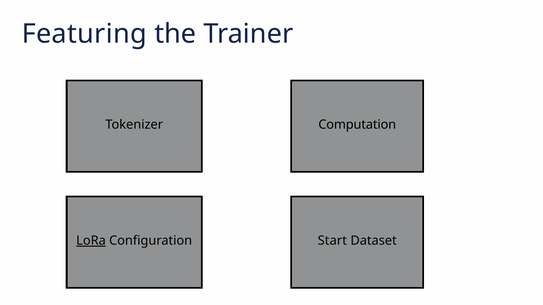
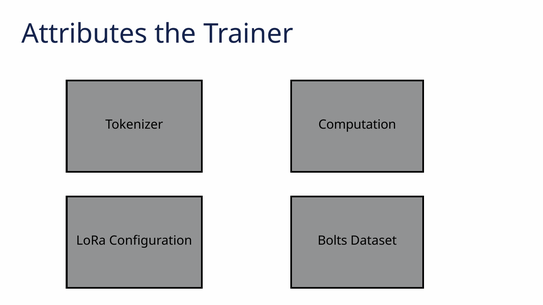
Featuring: Featuring -> Attributes (84, 34)
LoRa underline: present -> none (91, 241)
Start: Start -> Bolts (332, 241)
